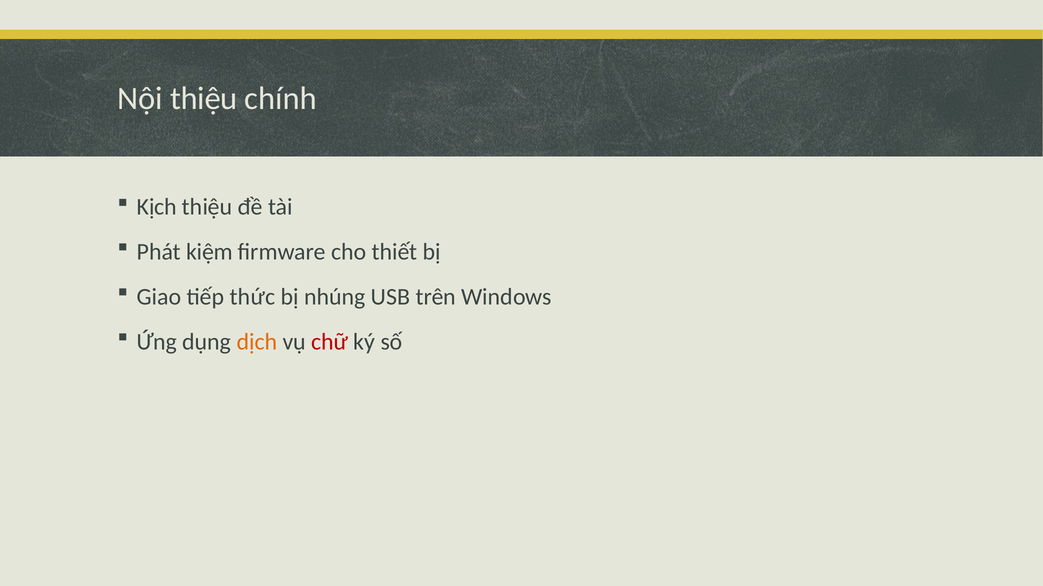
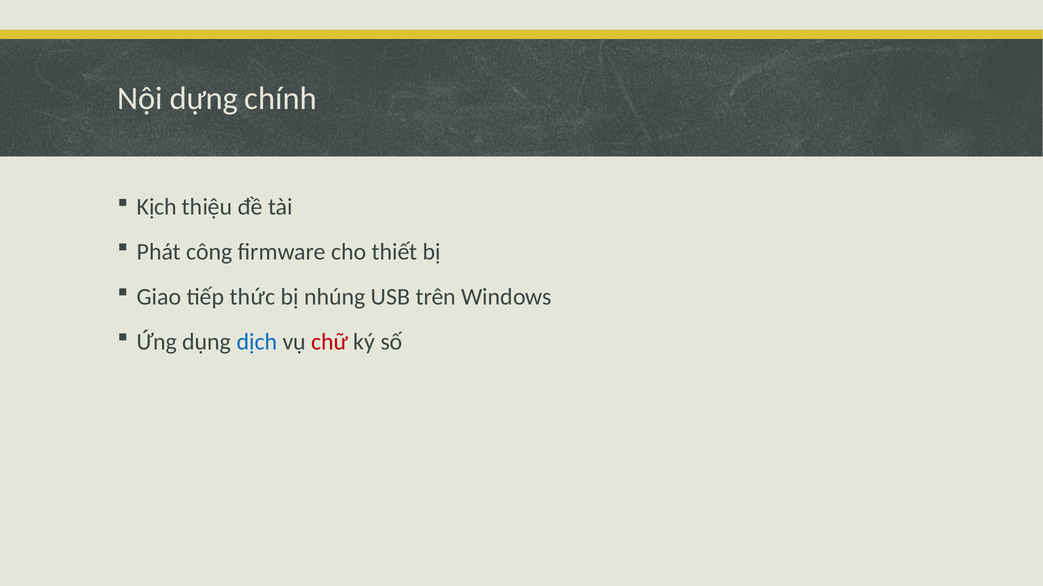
Nội thiệu: thiệu -> dựng (204, 99)
kiệm: kiệm -> công (209, 252)
dịch colour: orange -> blue (257, 342)
